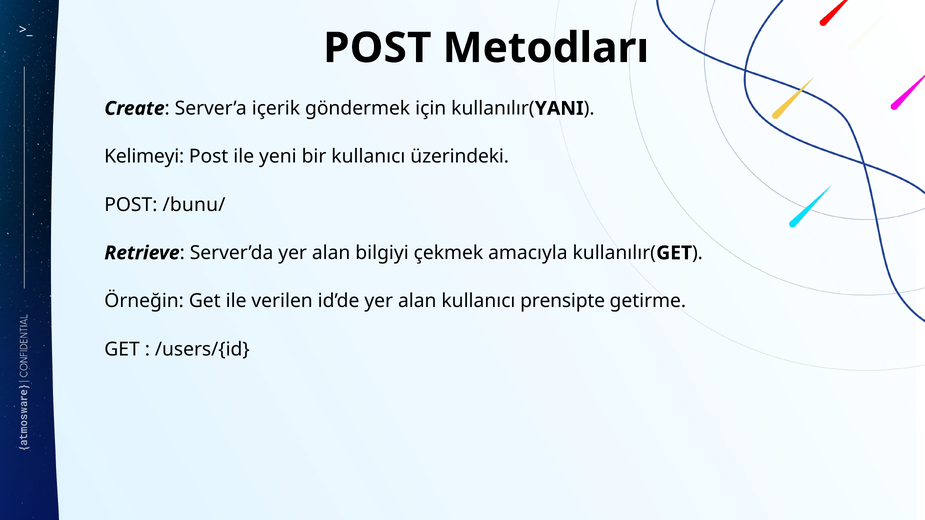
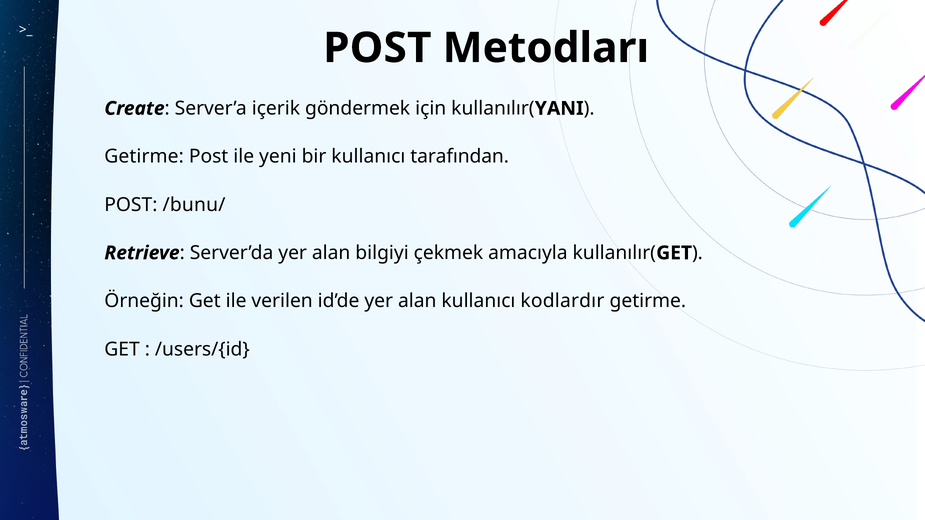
Kelimeyi: Kelimeyi -> Getirme (144, 157)
üzerindeki: üzerindeki -> tarafından (460, 157)
prensipte: prensipte -> kodlardır (562, 301)
